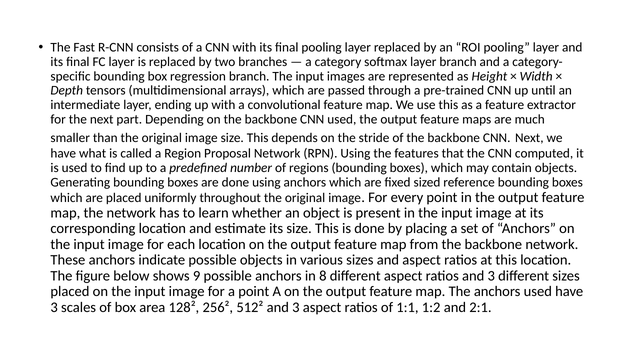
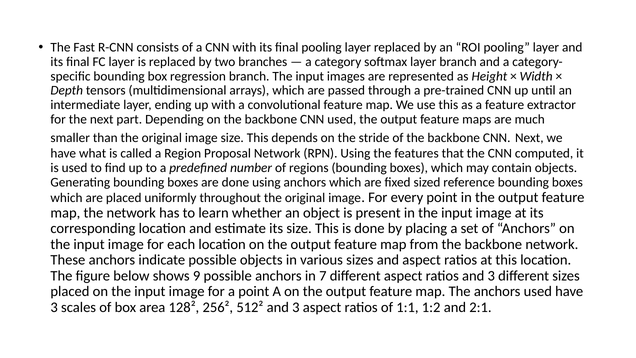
8: 8 -> 7 (323, 276)
